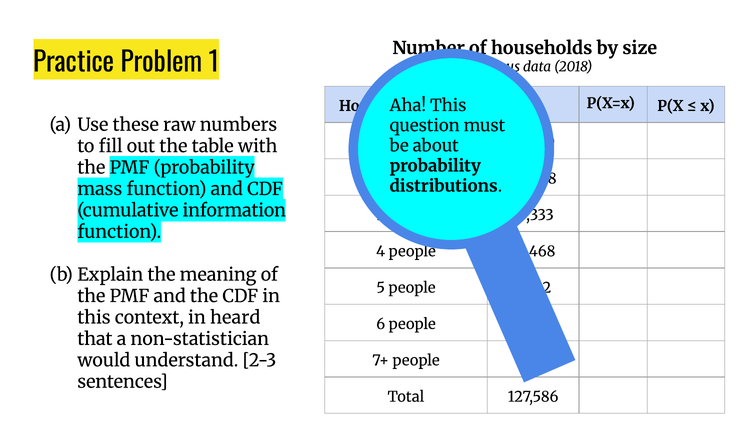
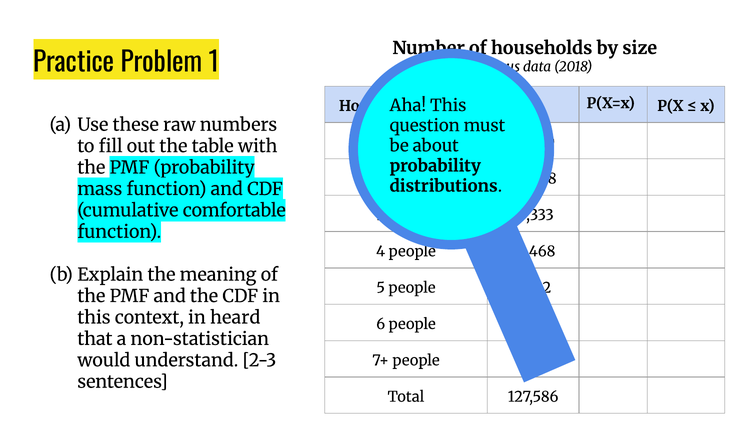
information: information -> comfortable (234, 211)
